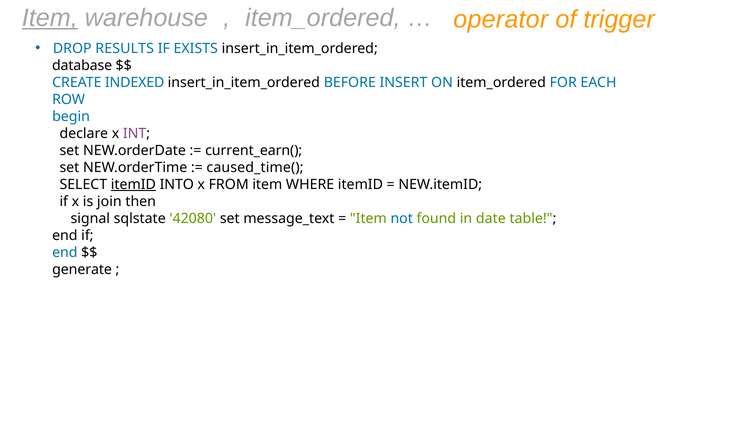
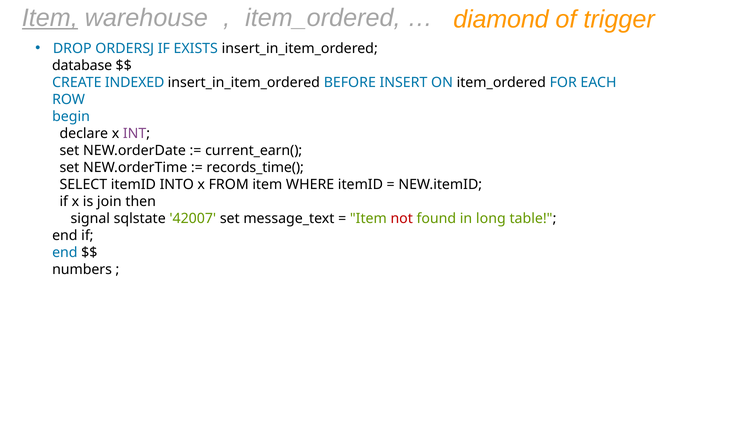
operator: operator -> diamond (501, 20)
RESULTS: RESULTS -> ORDERSJ (125, 48)
caused_time(: caused_time( -> records_time( (255, 167)
itemID underline: present -> none (133, 184)
42080: 42080 -> 42007 (193, 218)
not colour: blue -> red (402, 218)
date: date -> long (491, 218)
generate: generate -> numbers (82, 269)
